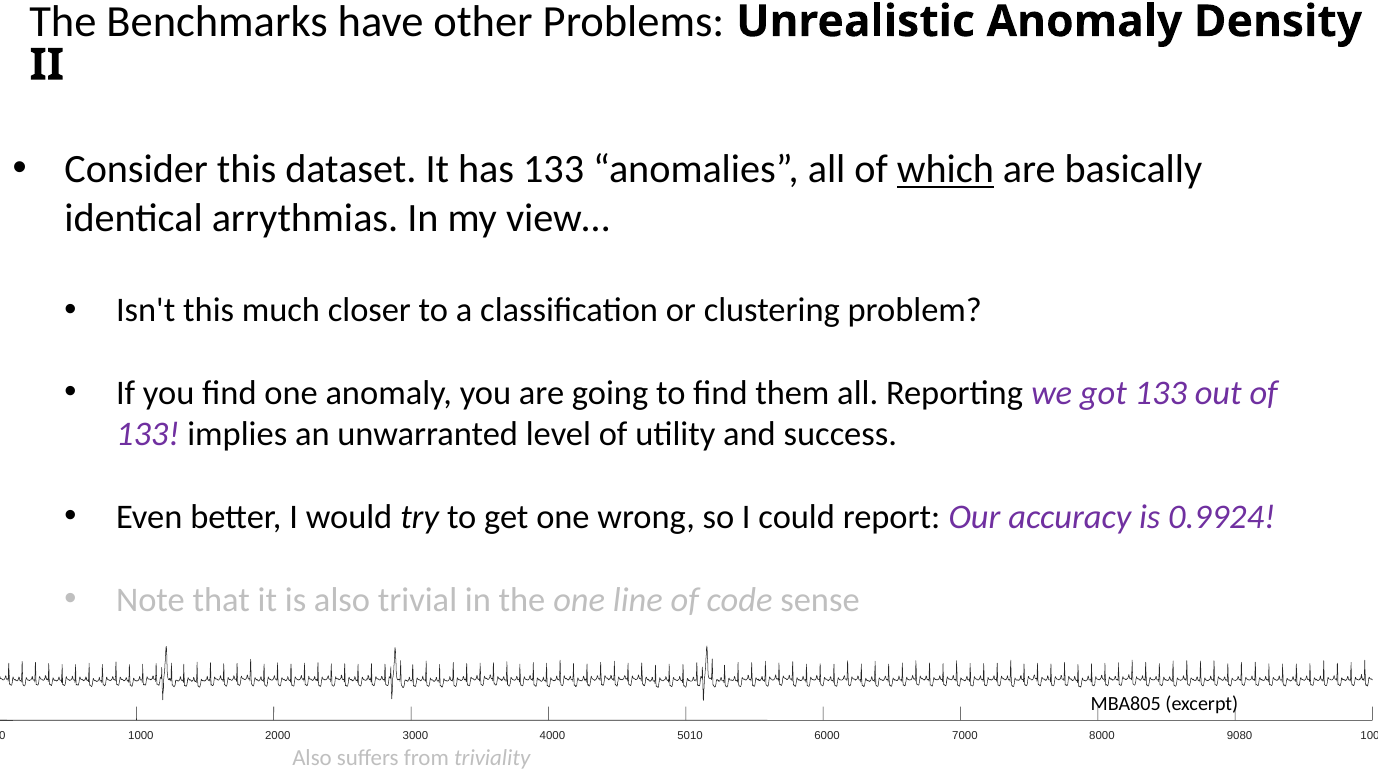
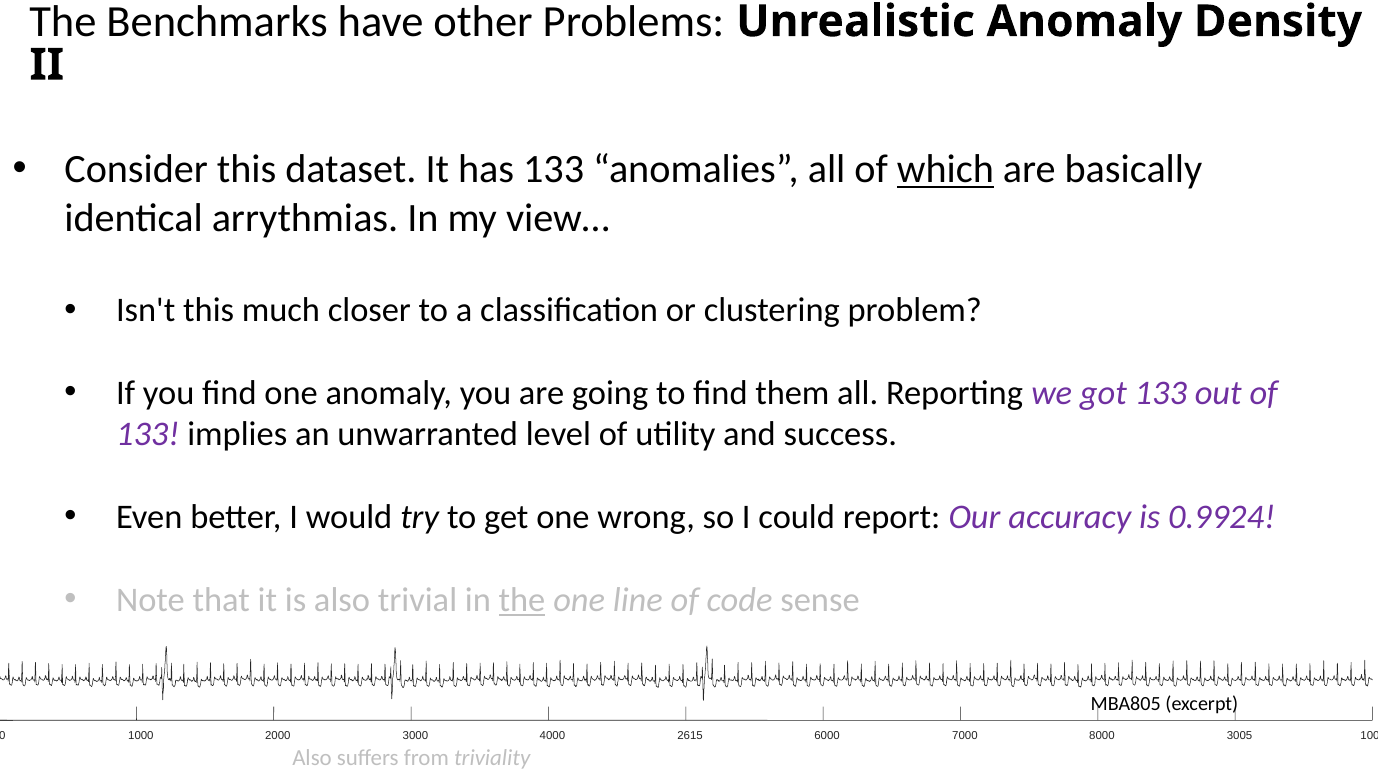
the underline: none -> present (522, 600)
5010: 5010 -> 2615 (690, 736)
9080: 9080 -> 3005 (1240, 736)
